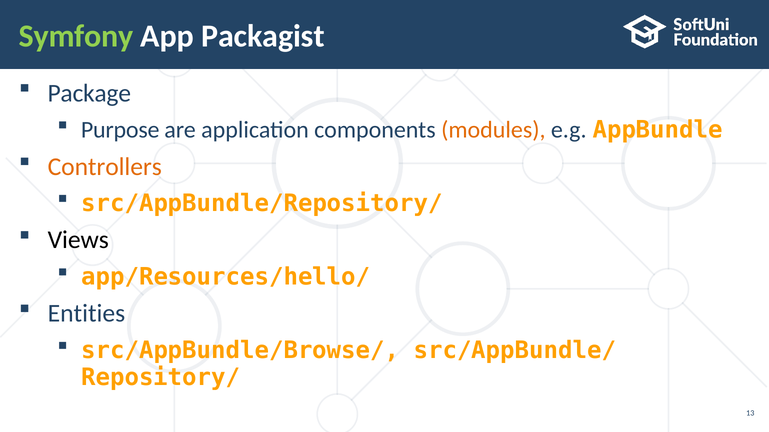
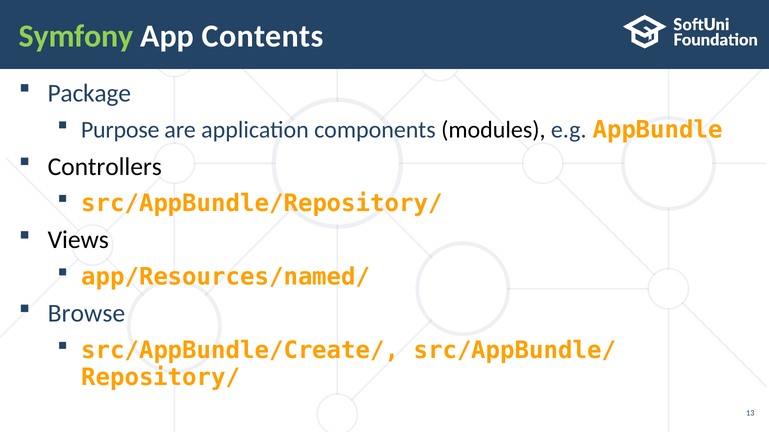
Packagist: Packagist -> Contents (263, 36)
modules colour: orange -> black (493, 130)
Controllers colour: orange -> black (105, 167)
app/Resources/hello/: app/Resources/hello/ -> app/Resources/named/ (226, 277)
Entities: Entities -> Browse (86, 314)
src/AppBundle/Browse/: src/AppBundle/Browse/ -> src/AppBundle/Create/ (240, 351)
